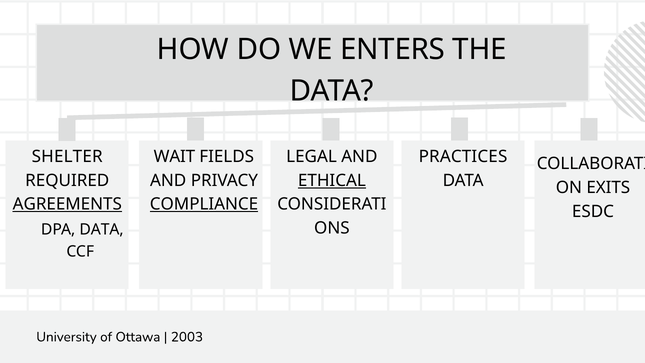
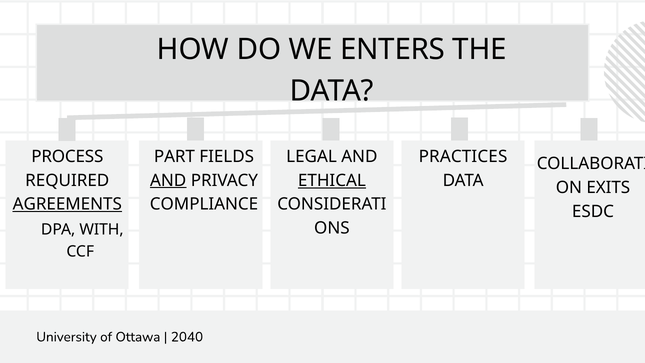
SHELTER: SHELTER -> PROCESS (67, 156)
WAIT: WAIT -> PART (174, 156)
AND underline: none -> present (168, 180)
COMPLIANCE underline: present -> none (204, 204)
DPA DATA: DATA -> WITH (102, 230)
2003: 2003 -> 2040 (187, 337)
